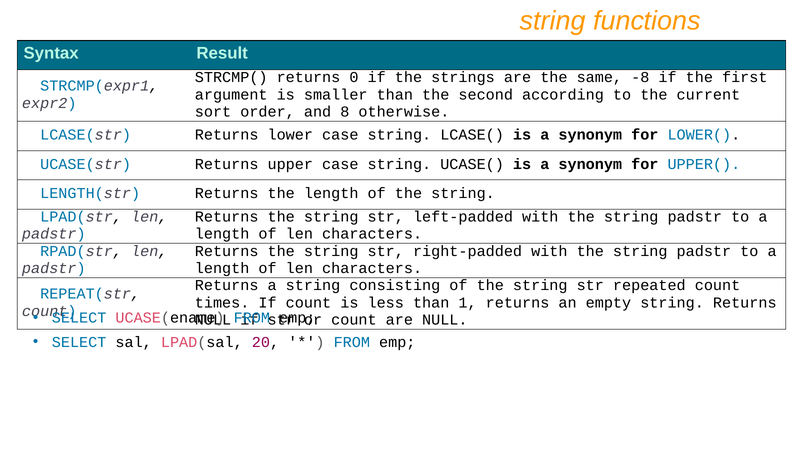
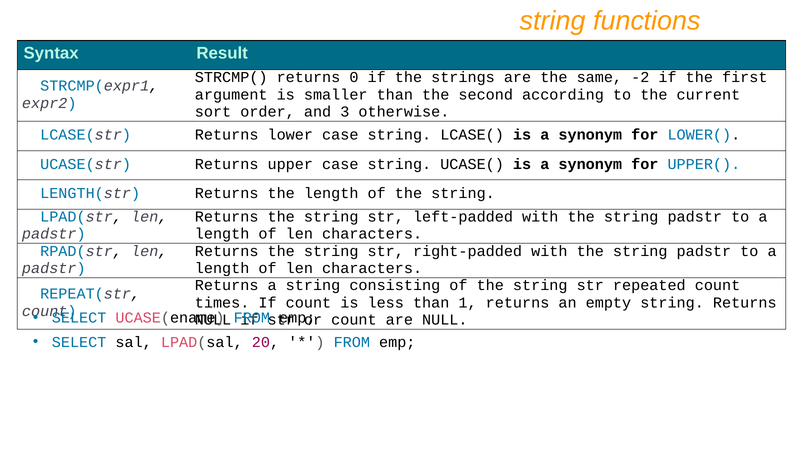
-8: -8 -> -2 (640, 77)
8: 8 -> 3 (345, 112)
